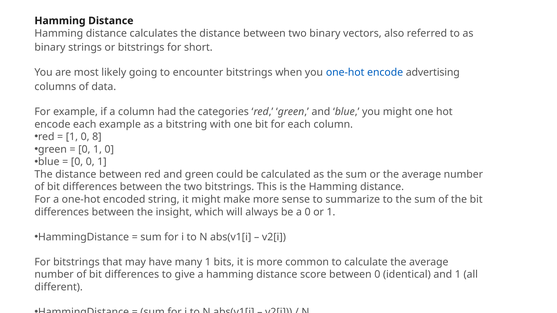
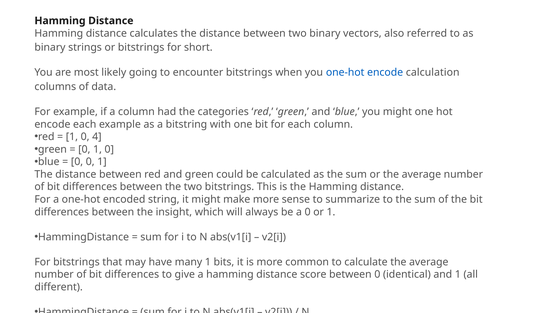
advertising: advertising -> calculation (433, 73)
8: 8 -> 4 (97, 137)
